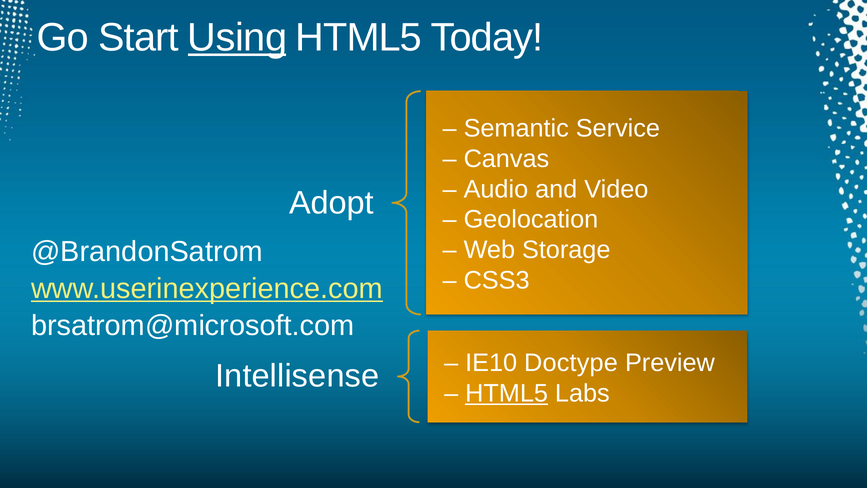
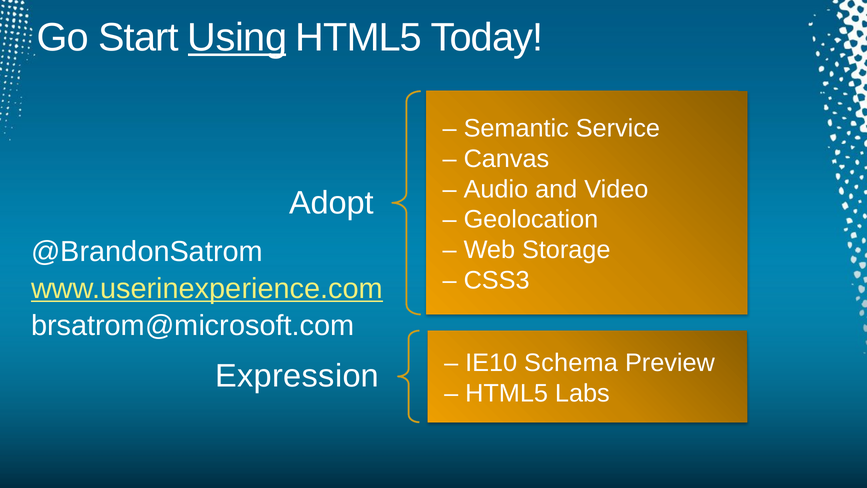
Intellisense: Intellisense -> Expression (297, 376)
Doctype: Doctype -> Schema (571, 363)
HTML5 underline: present -> none (507, 393)
